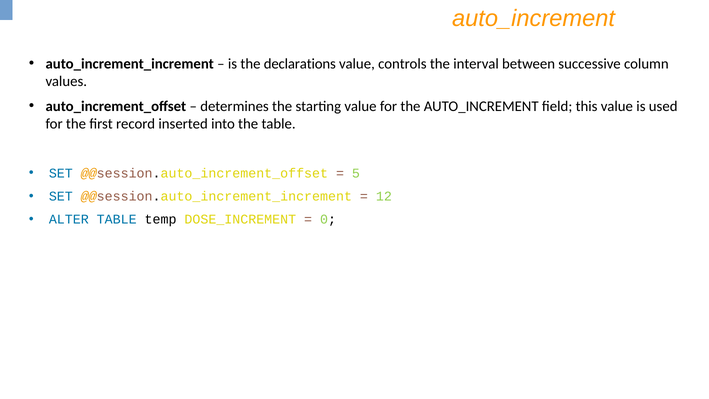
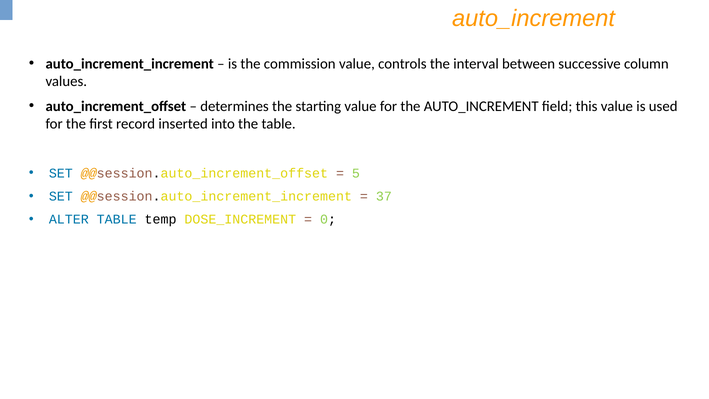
declarations: declarations -> commission (300, 64)
12: 12 -> 37 (384, 196)
